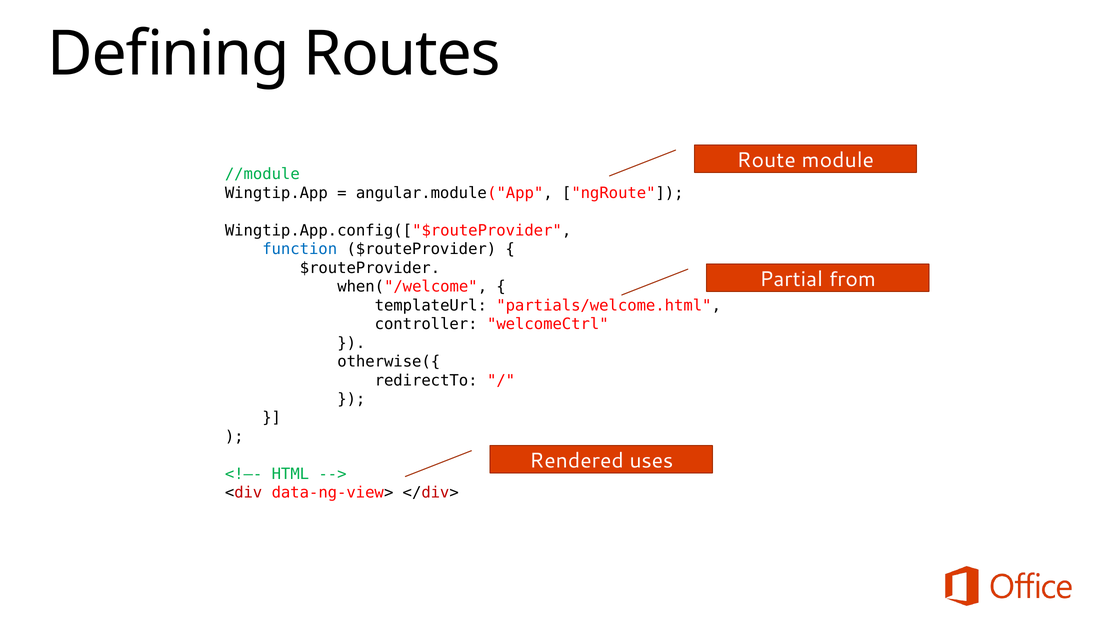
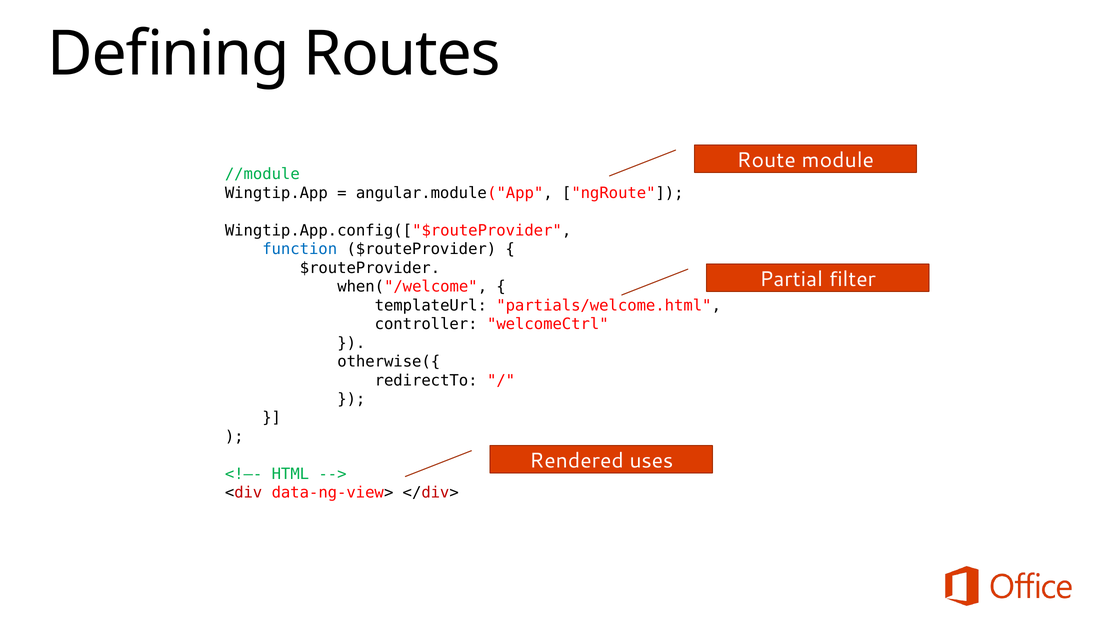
from: from -> filter (852, 279)
